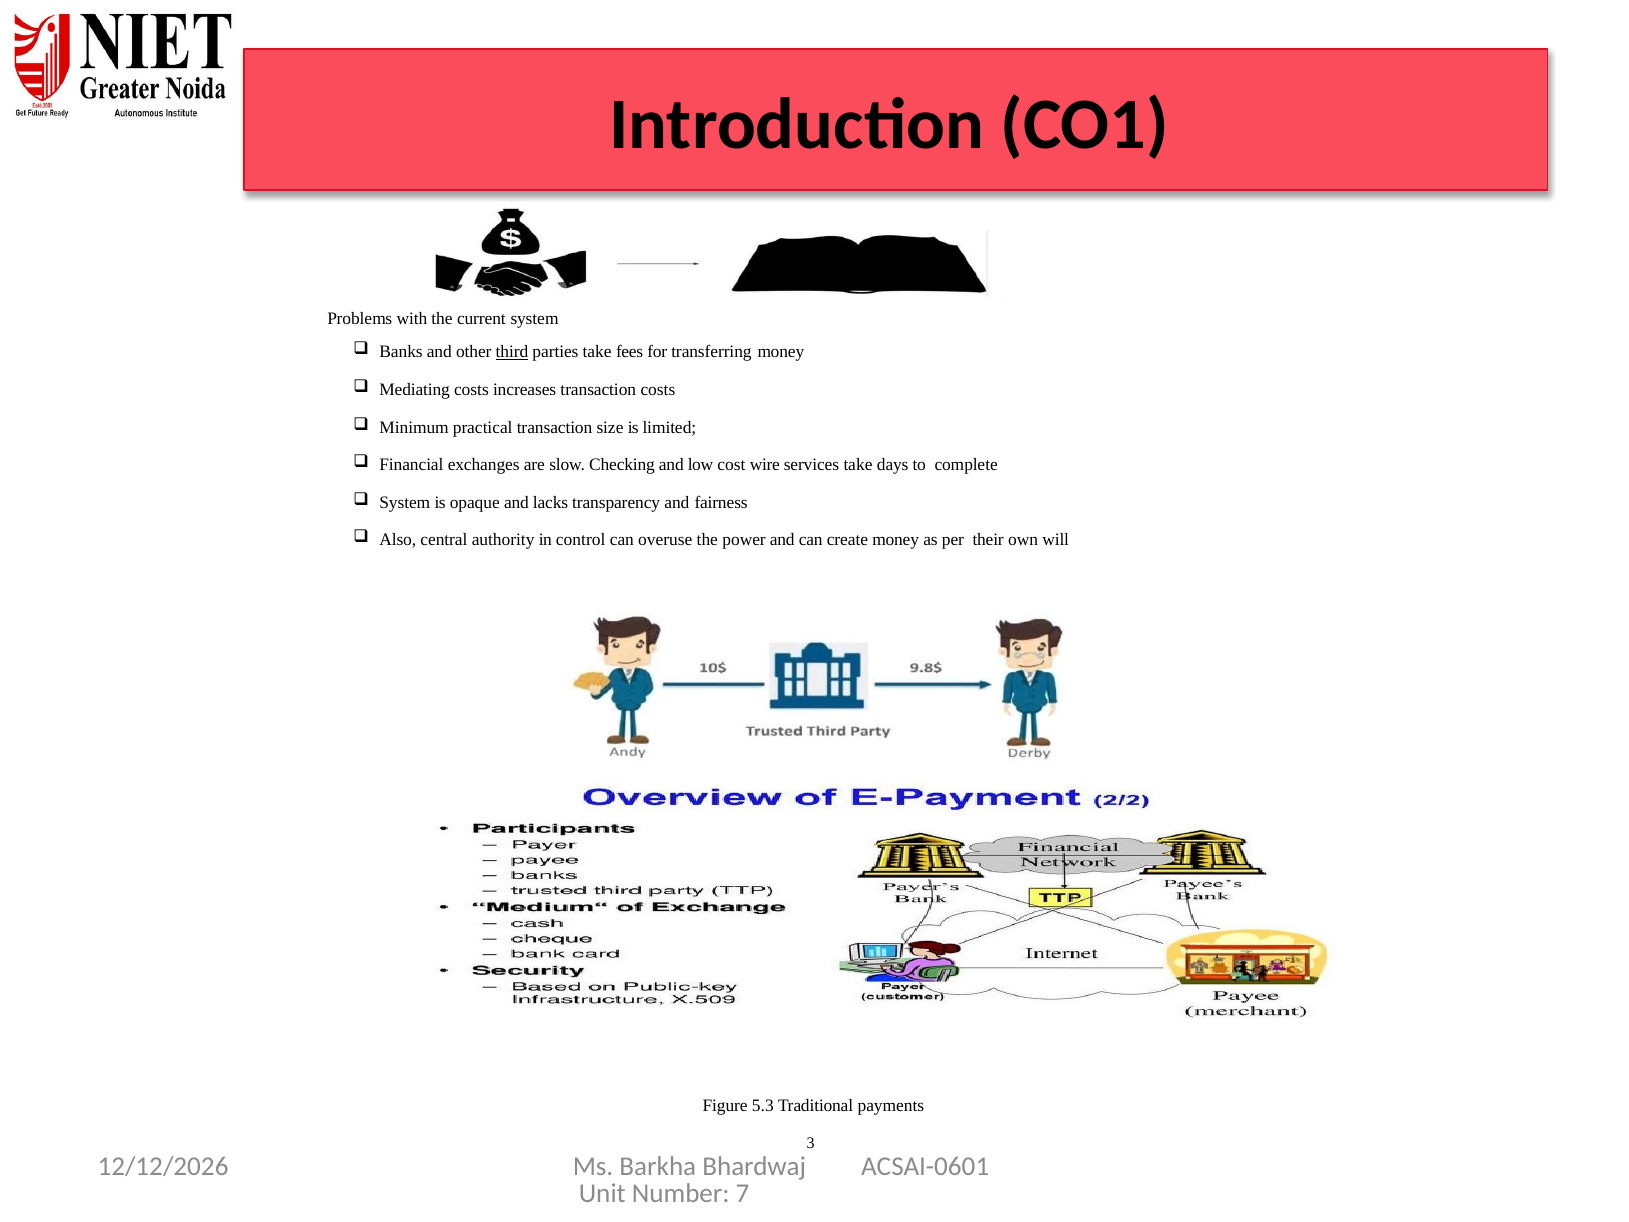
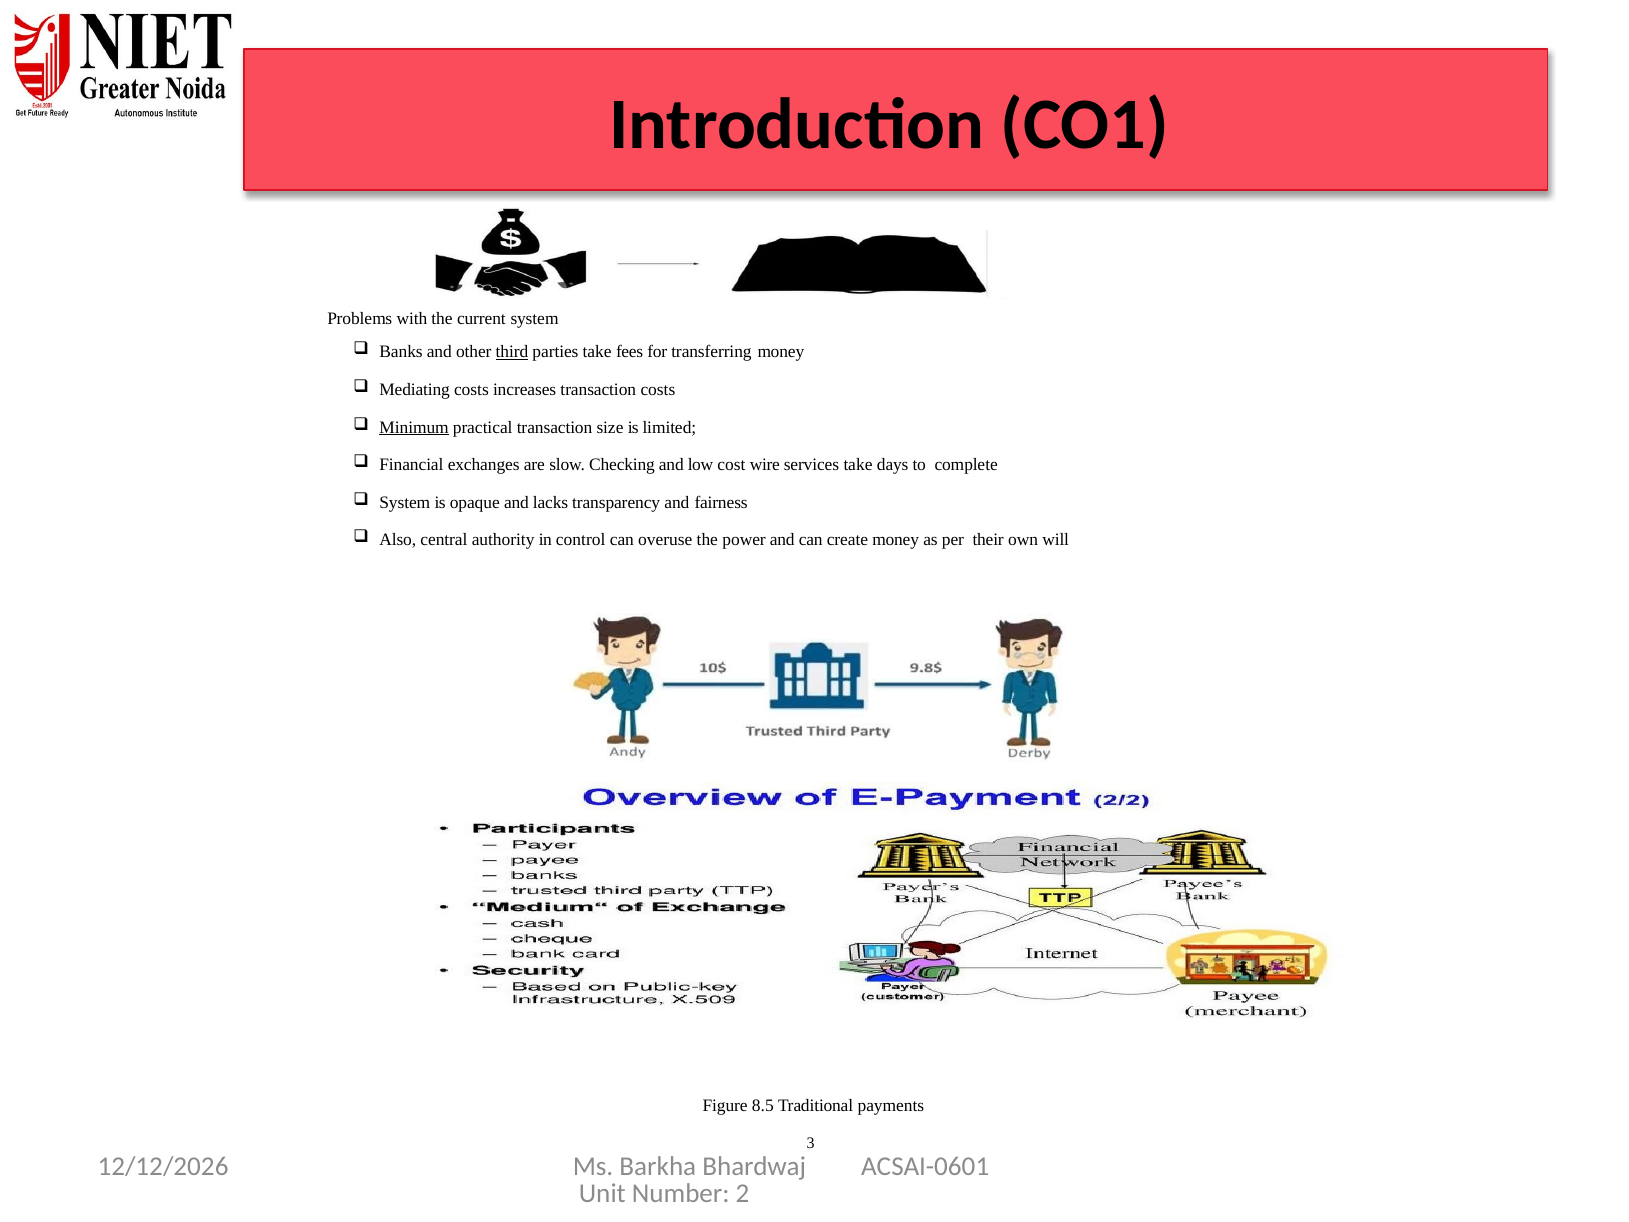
Minimum underline: none -> present (414, 427)
5.3: 5.3 -> 8.5 (763, 1106)
7: 7 -> 2 (743, 1194)
